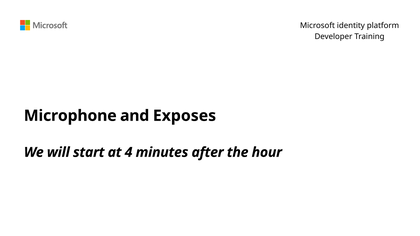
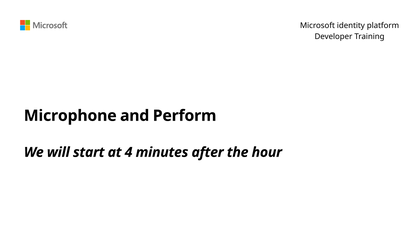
Exposes: Exposes -> Perform (185, 116)
